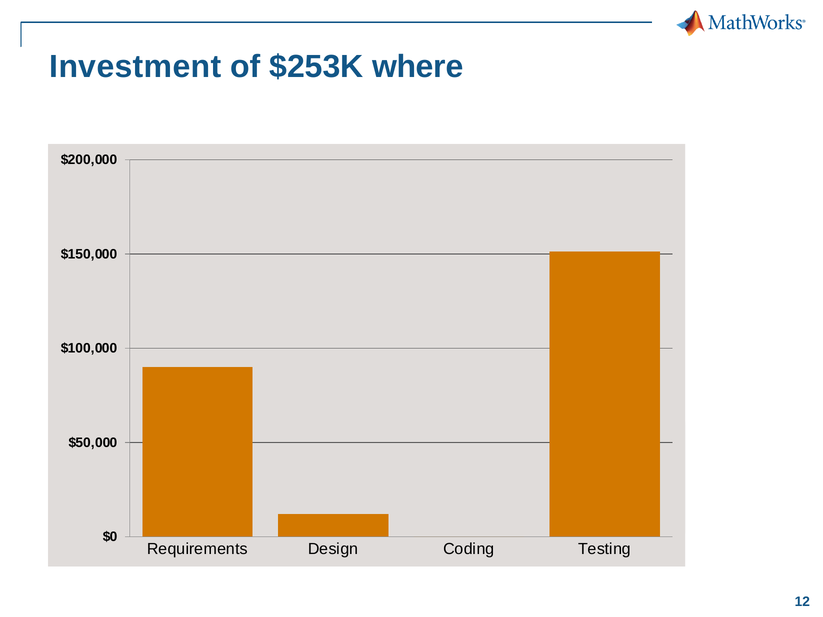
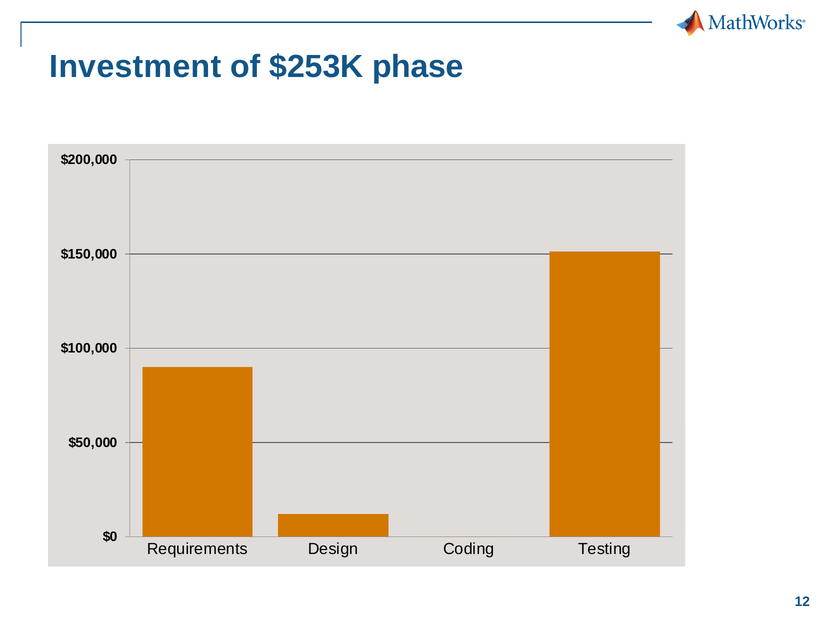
where: where -> phase (418, 67)
